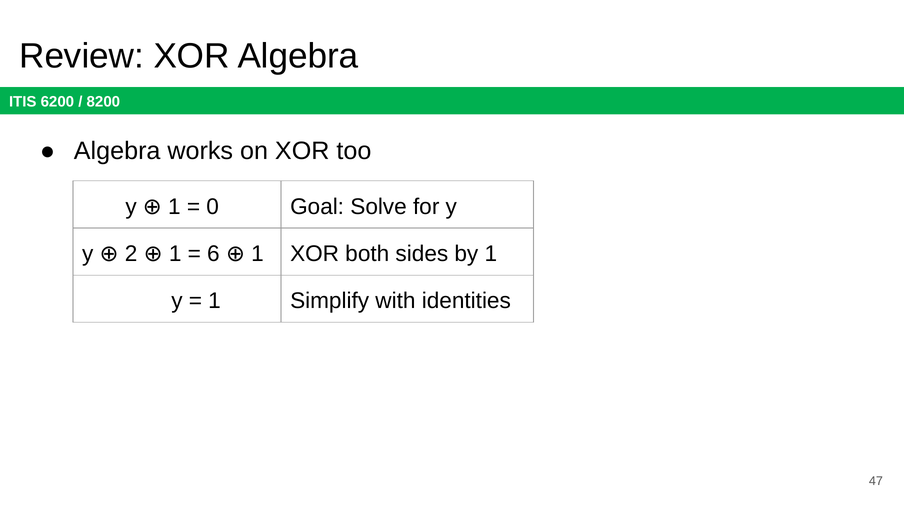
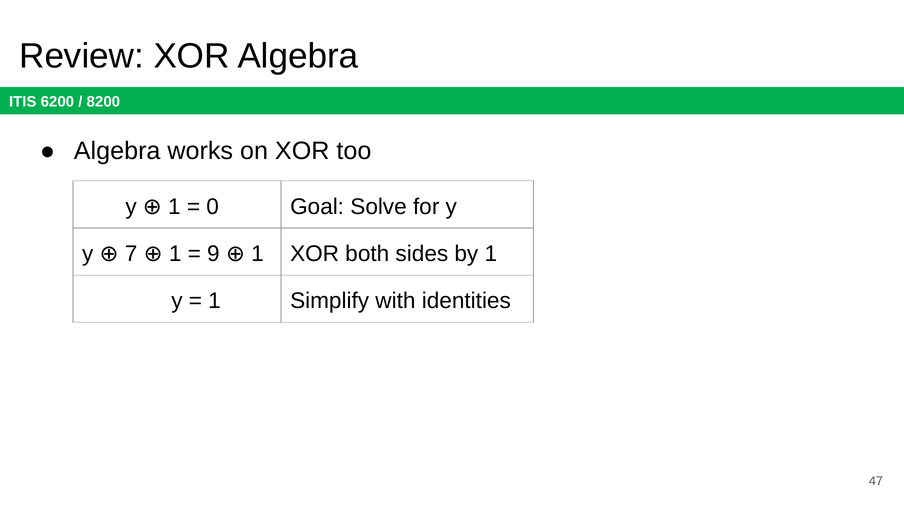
2: 2 -> 7 (131, 254)
6: 6 -> 9 (213, 254)
